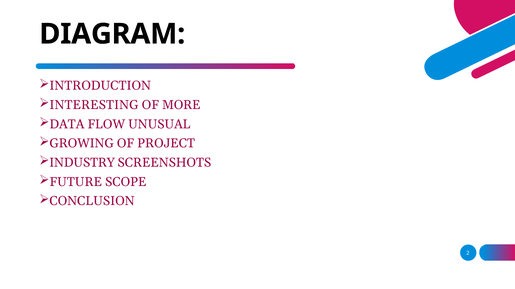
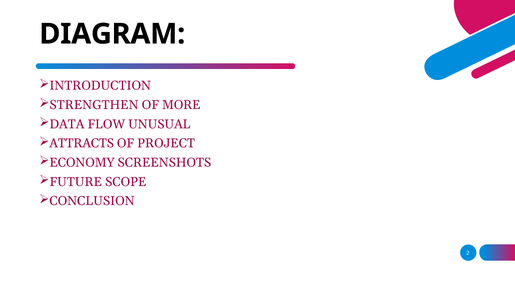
INTERESTING: INTERESTING -> STRENGTHEN (94, 105)
GROWING: GROWING -> ATTRACTS (82, 144)
INDUSTRY: INDUSTRY -> ECONOMY (82, 163)
